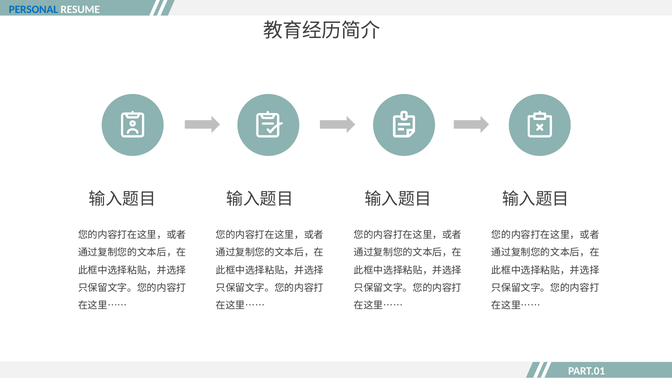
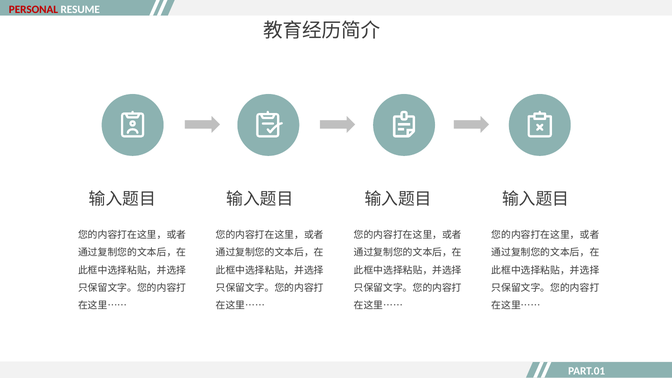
PERSONAL colour: blue -> red (33, 9)
